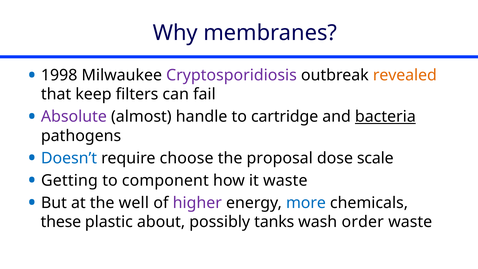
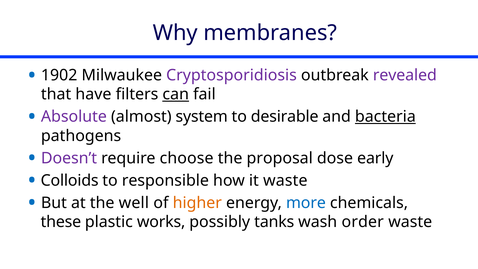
1998: 1998 -> 1902 (59, 75)
revealed colour: orange -> purple (405, 75)
keep: keep -> have (93, 94)
can underline: none -> present (176, 94)
handle: handle -> system (202, 117)
cartridge: cartridge -> desirable (285, 117)
Doesn’t colour: blue -> purple (69, 158)
scale: scale -> early (375, 158)
Getting: Getting -> Colloids (70, 180)
component: component -> responsible (165, 180)
higher colour: purple -> orange (197, 203)
about: about -> works (161, 222)
